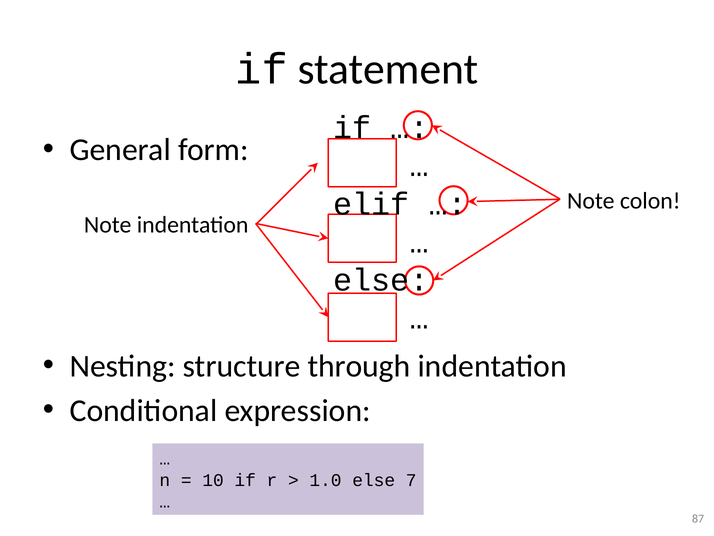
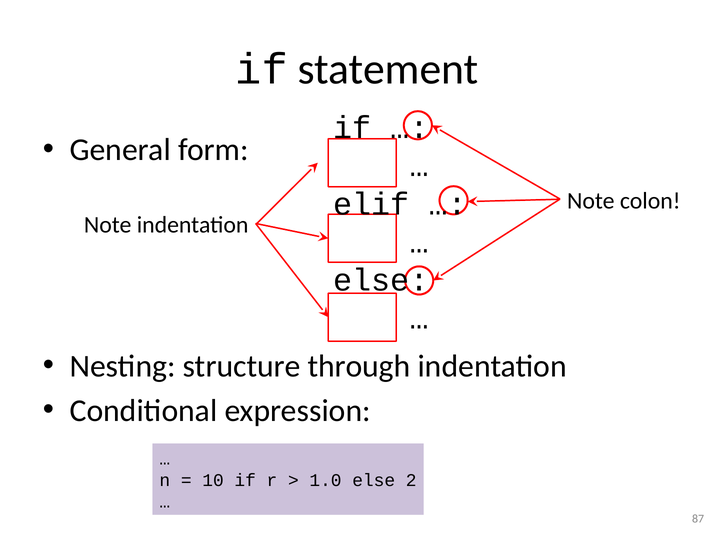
7: 7 -> 2 (411, 480)
